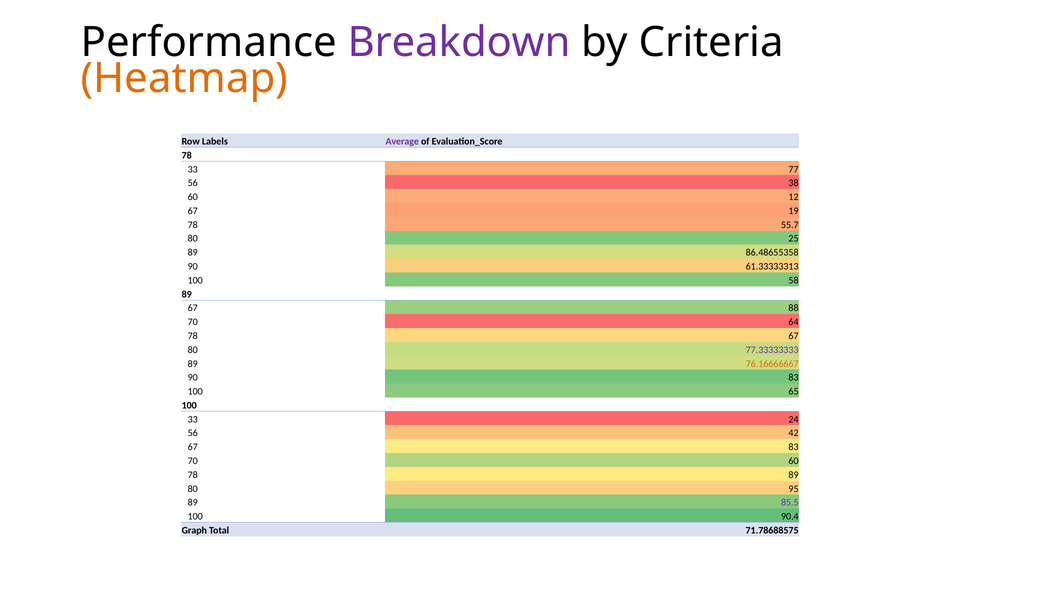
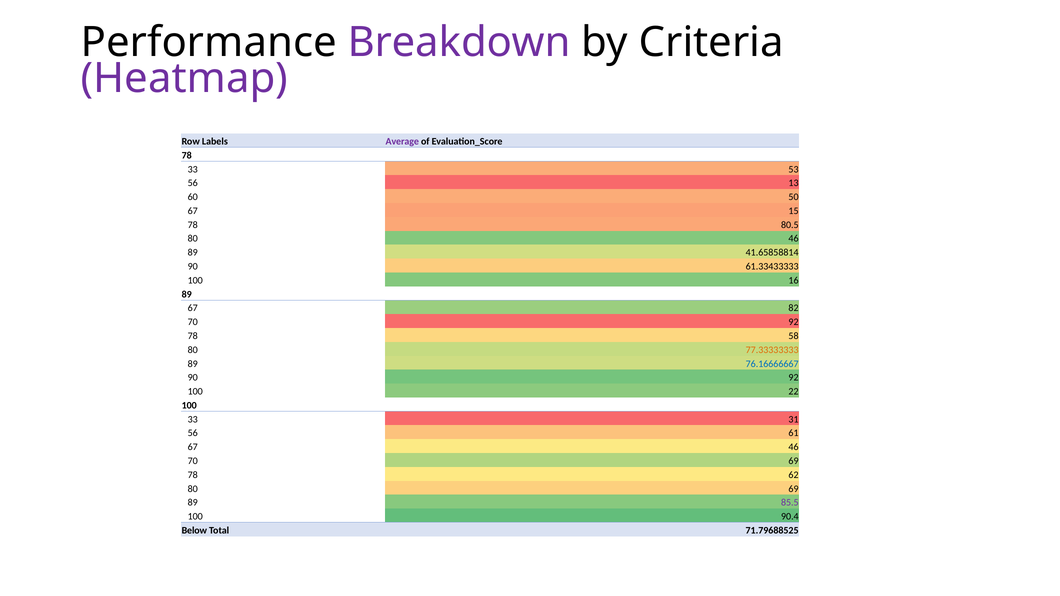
Heatmap colour: orange -> purple (184, 79)
77: 77 -> 53 (794, 169)
38: 38 -> 13 (794, 183)
12: 12 -> 50 (794, 197)
19: 19 -> 15 (794, 211)
55.7: 55.7 -> 80.5 (790, 225)
80 25: 25 -> 46 (794, 239)
86.48655358: 86.48655358 -> 41.65858814 (772, 253)
61.33333313: 61.33333313 -> 61.33433333 (772, 267)
58: 58 -> 16 (794, 281)
88: 88 -> 82 (794, 308)
70 64: 64 -> 92 (794, 322)
78 67: 67 -> 58 (794, 336)
77.33333333 colour: purple -> orange (772, 350)
76.16666667 colour: orange -> blue (772, 364)
90 83: 83 -> 92 (794, 378)
65: 65 -> 22 (794, 392)
24: 24 -> 31 (794, 419)
42: 42 -> 61 (794, 433)
67 83: 83 -> 46 (794, 447)
70 60: 60 -> 69 (794, 461)
78 89: 89 -> 62 (794, 475)
80 95: 95 -> 69 (794, 489)
Graph: Graph -> Below (194, 531)
71.78688575: 71.78688575 -> 71.79688525 (772, 531)
